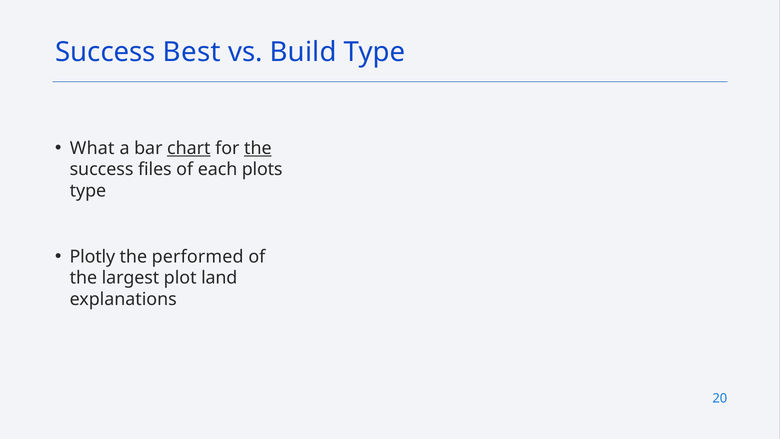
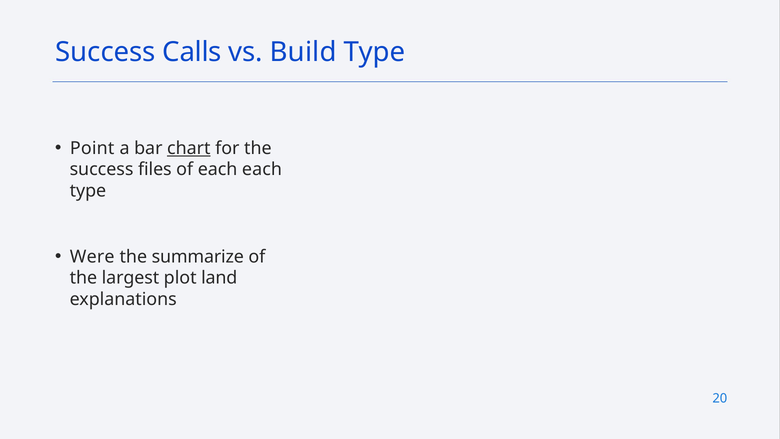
Best: Best -> Calls (192, 52)
What: What -> Point (92, 148)
the underline: present -> none (258, 148)
each plots: plots -> each (262, 169)
Plotly: Plotly -> Were (92, 256)
performed: performed -> summarize (198, 256)
